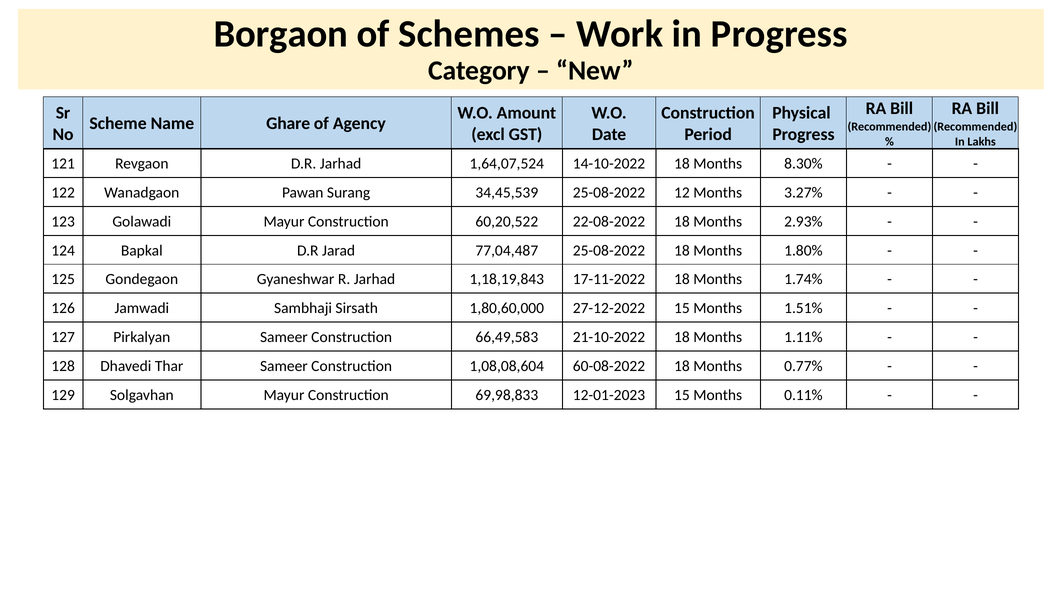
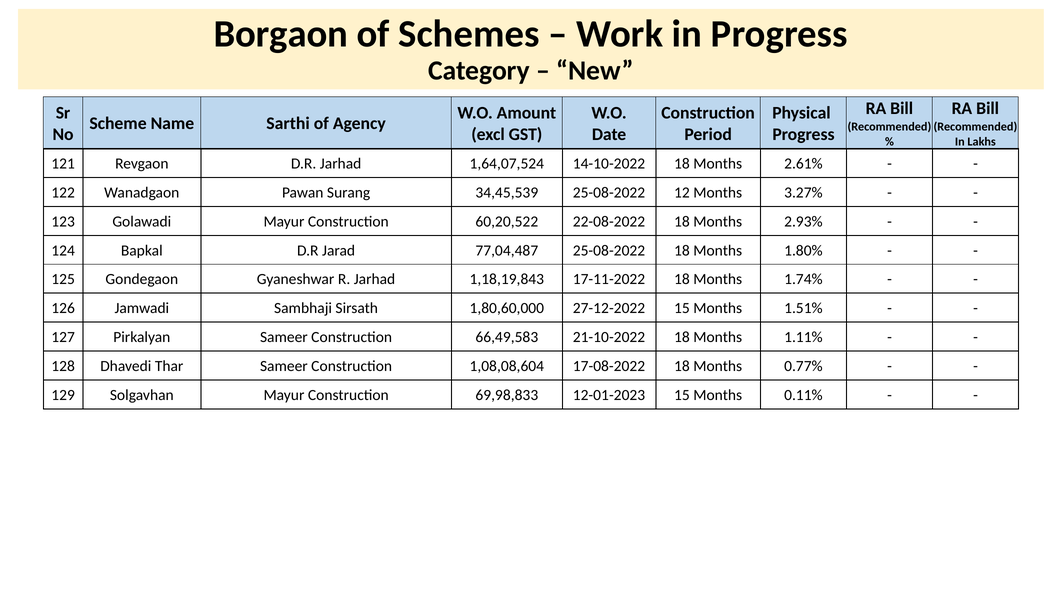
Ghare: Ghare -> Sarthi (288, 124)
8.30%: 8.30% -> 2.61% (803, 164)
60-08-2022: 60-08-2022 -> 17-08-2022 (609, 366)
